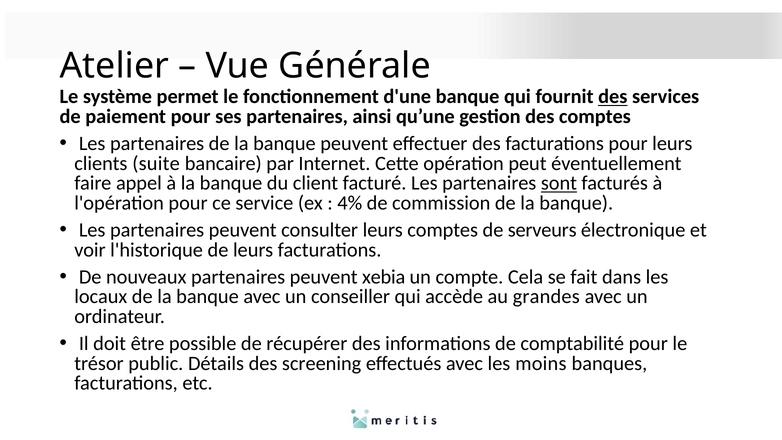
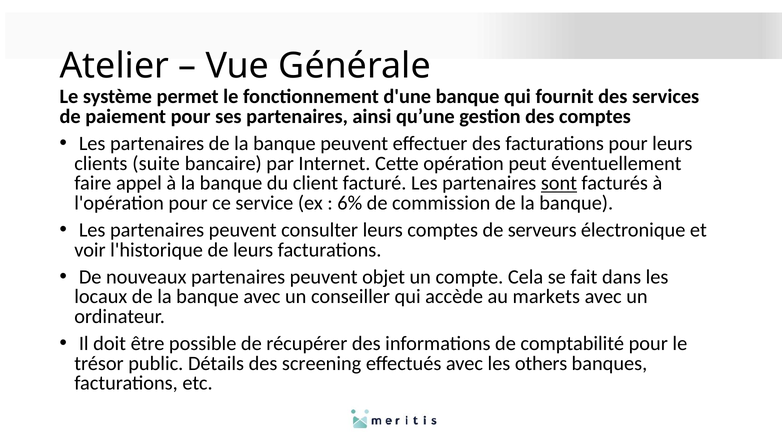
des underline: present -> none (613, 97)
4%: 4% -> 6% (350, 203)
xebia: xebia -> objet (384, 277)
grandes: grandes -> markets (546, 297)
moins: moins -> others (541, 363)
